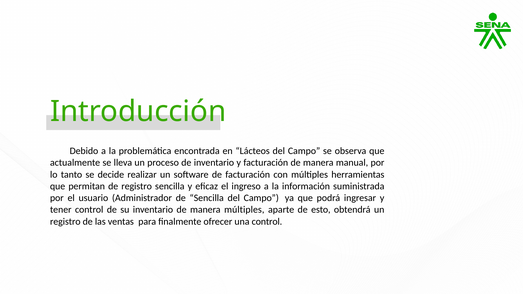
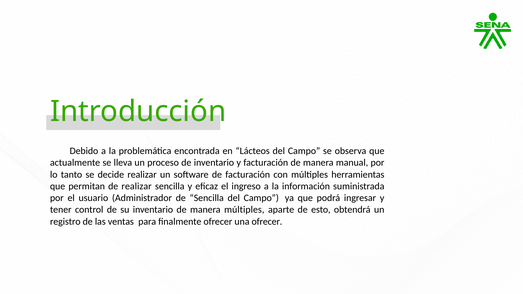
de registro: registro -> realizar (137, 186)
una control: control -> ofrecer (267, 222)
